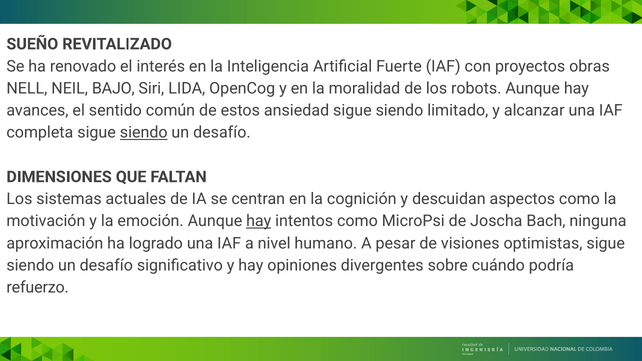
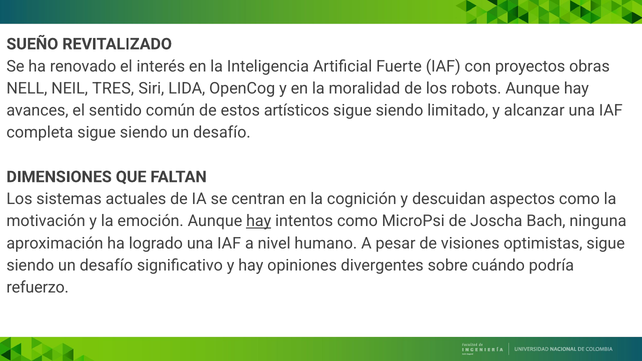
BAJO: BAJO -> TRES (113, 88)
ansiedad: ansiedad -> artísticos (297, 111)
siendo underline: present -> none (144, 133)
